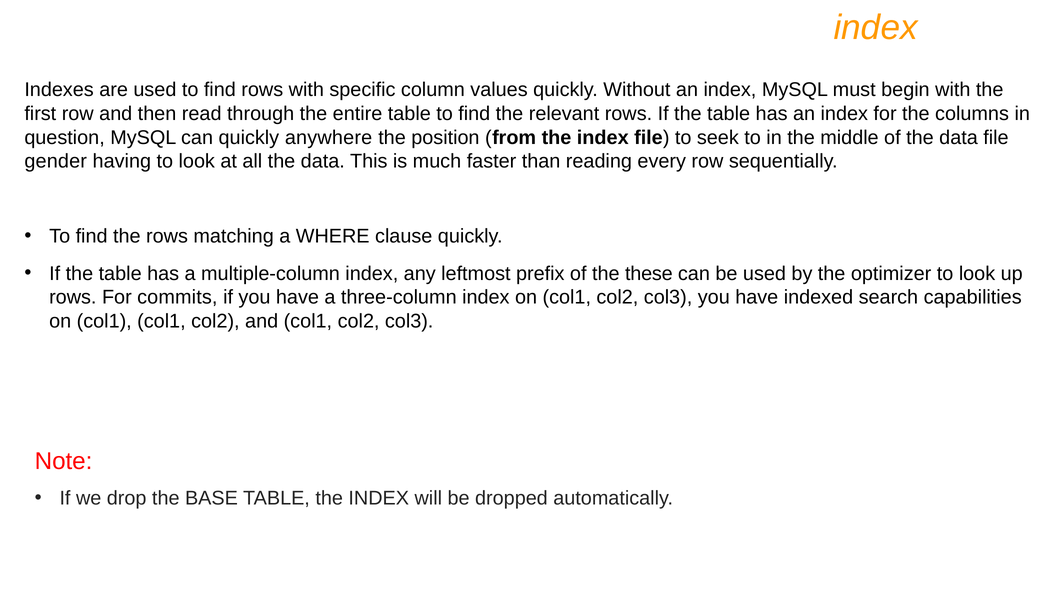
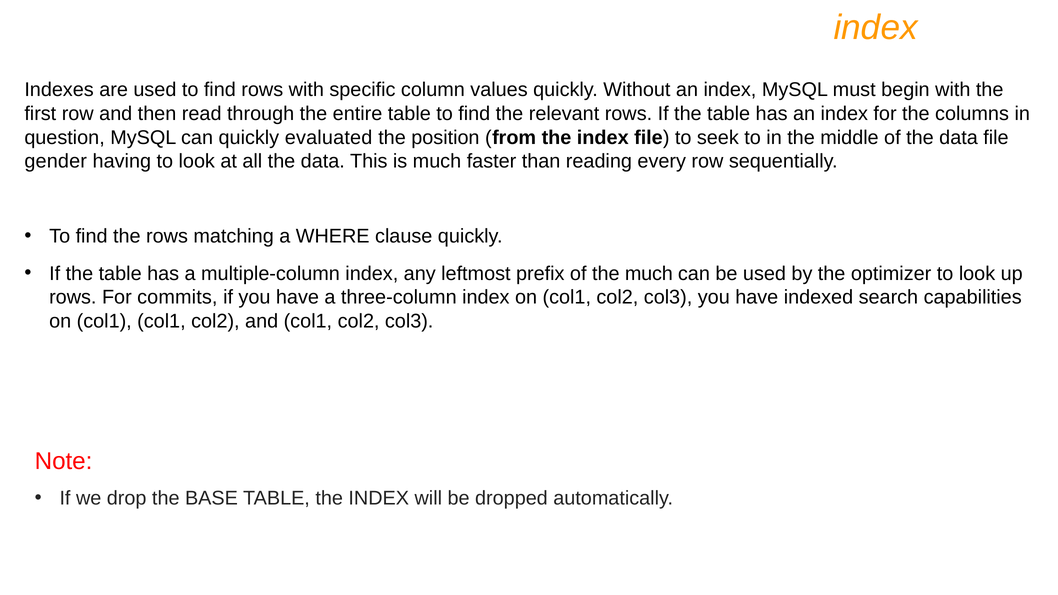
anywhere: anywhere -> evaluated (329, 138)
the these: these -> much (649, 274)
